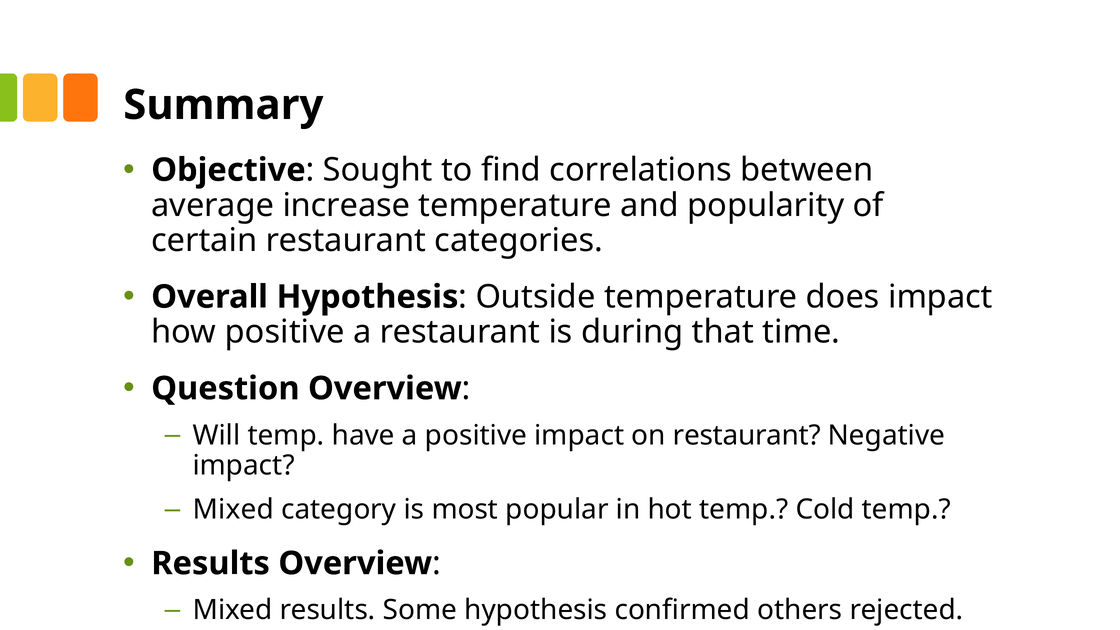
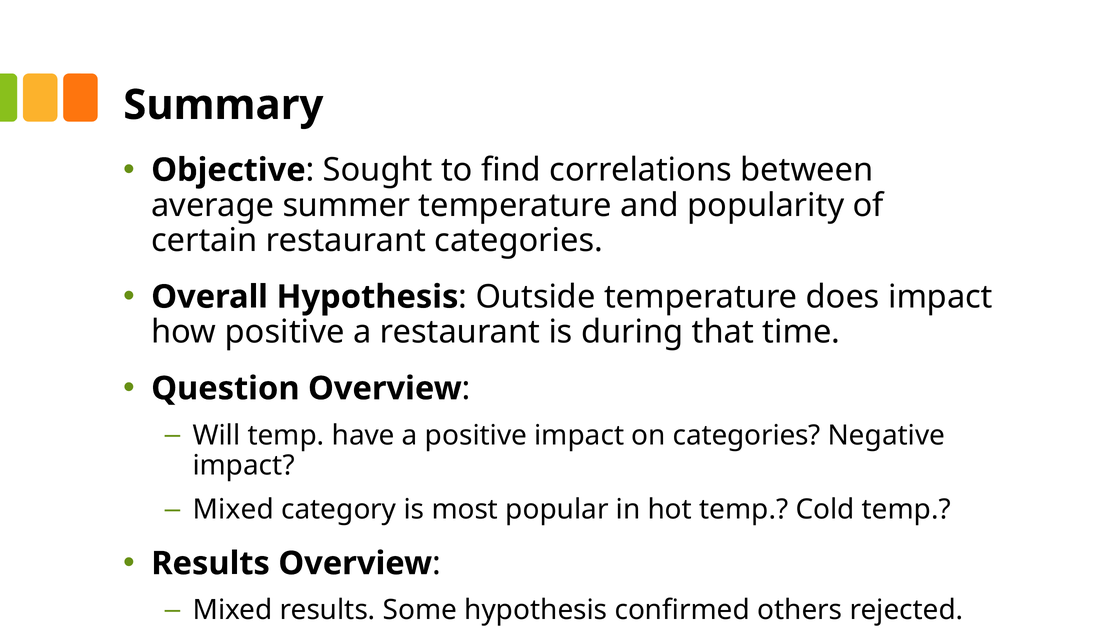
increase: increase -> summer (346, 205)
on restaurant: restaurant -> categories (747, 435)
